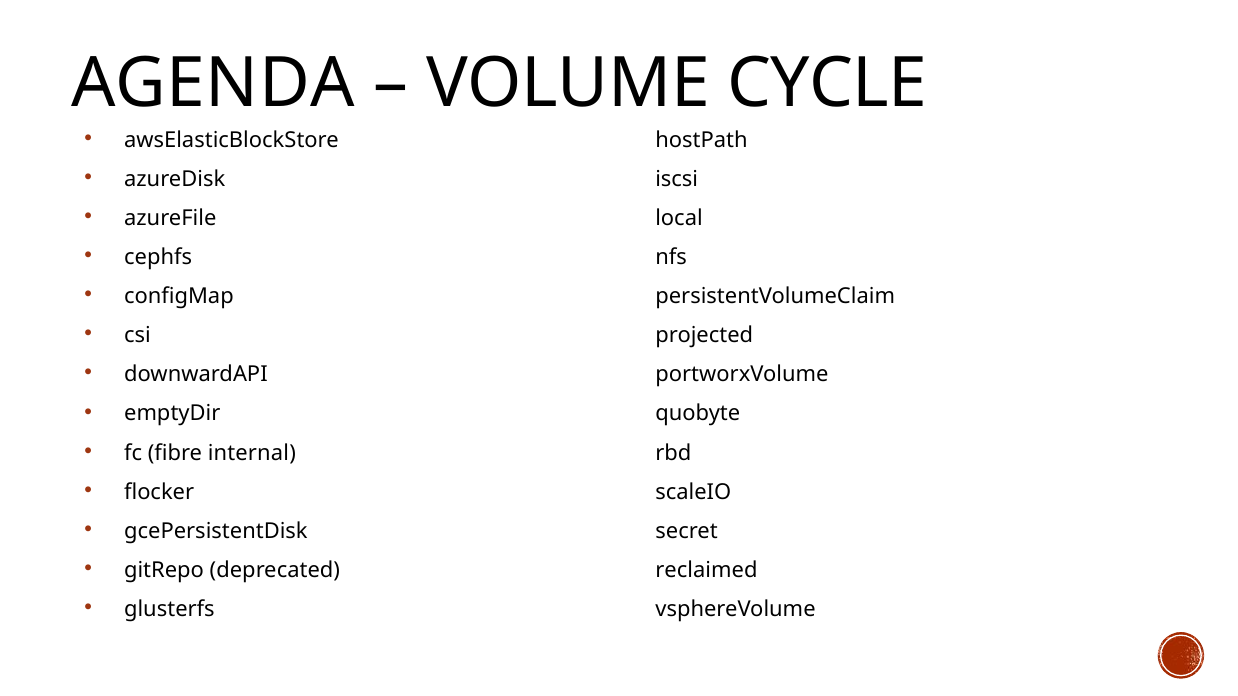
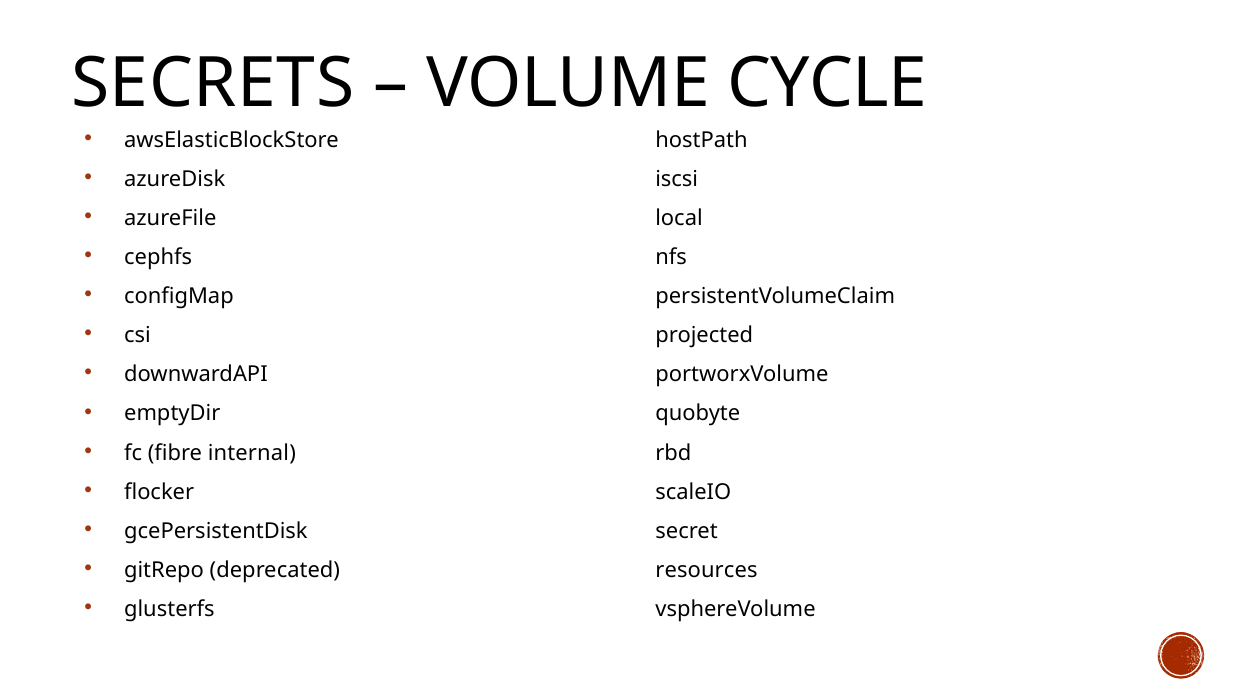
AGENDA: AGENDA -> SECRETS (213, 84)
reclaimed: reclaimed -> resources (706, 571)
